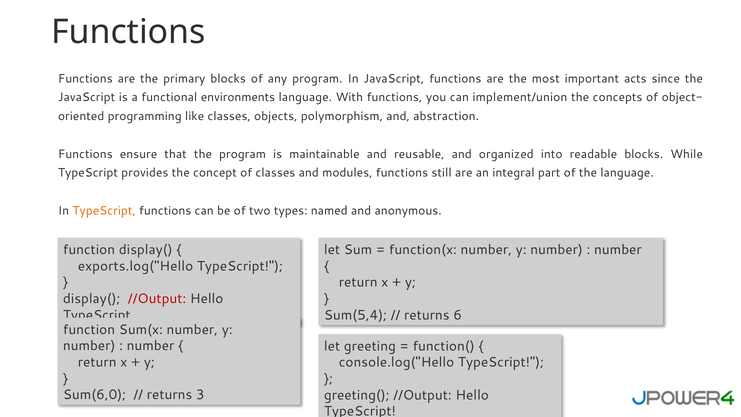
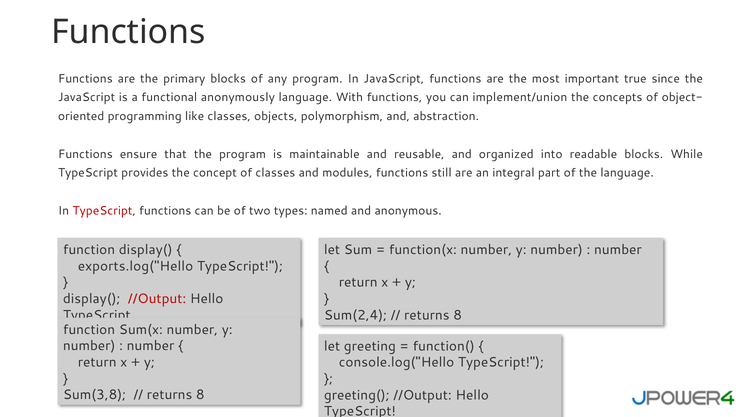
acts: acts -> true (635, 79)
environments: environments -> anonymously (238, 97)
TypeScript colour: orange -> red (104, 210)
Sum(5,4: Sum(5,4 -> Sum(2,4 (355, 315)
6: 6 -> 8 (458, 315)
Sum(6,0: Sum(6,0 -> Sum(3,8 (94, 395)
3: 3 -> 8 (200, 395)
